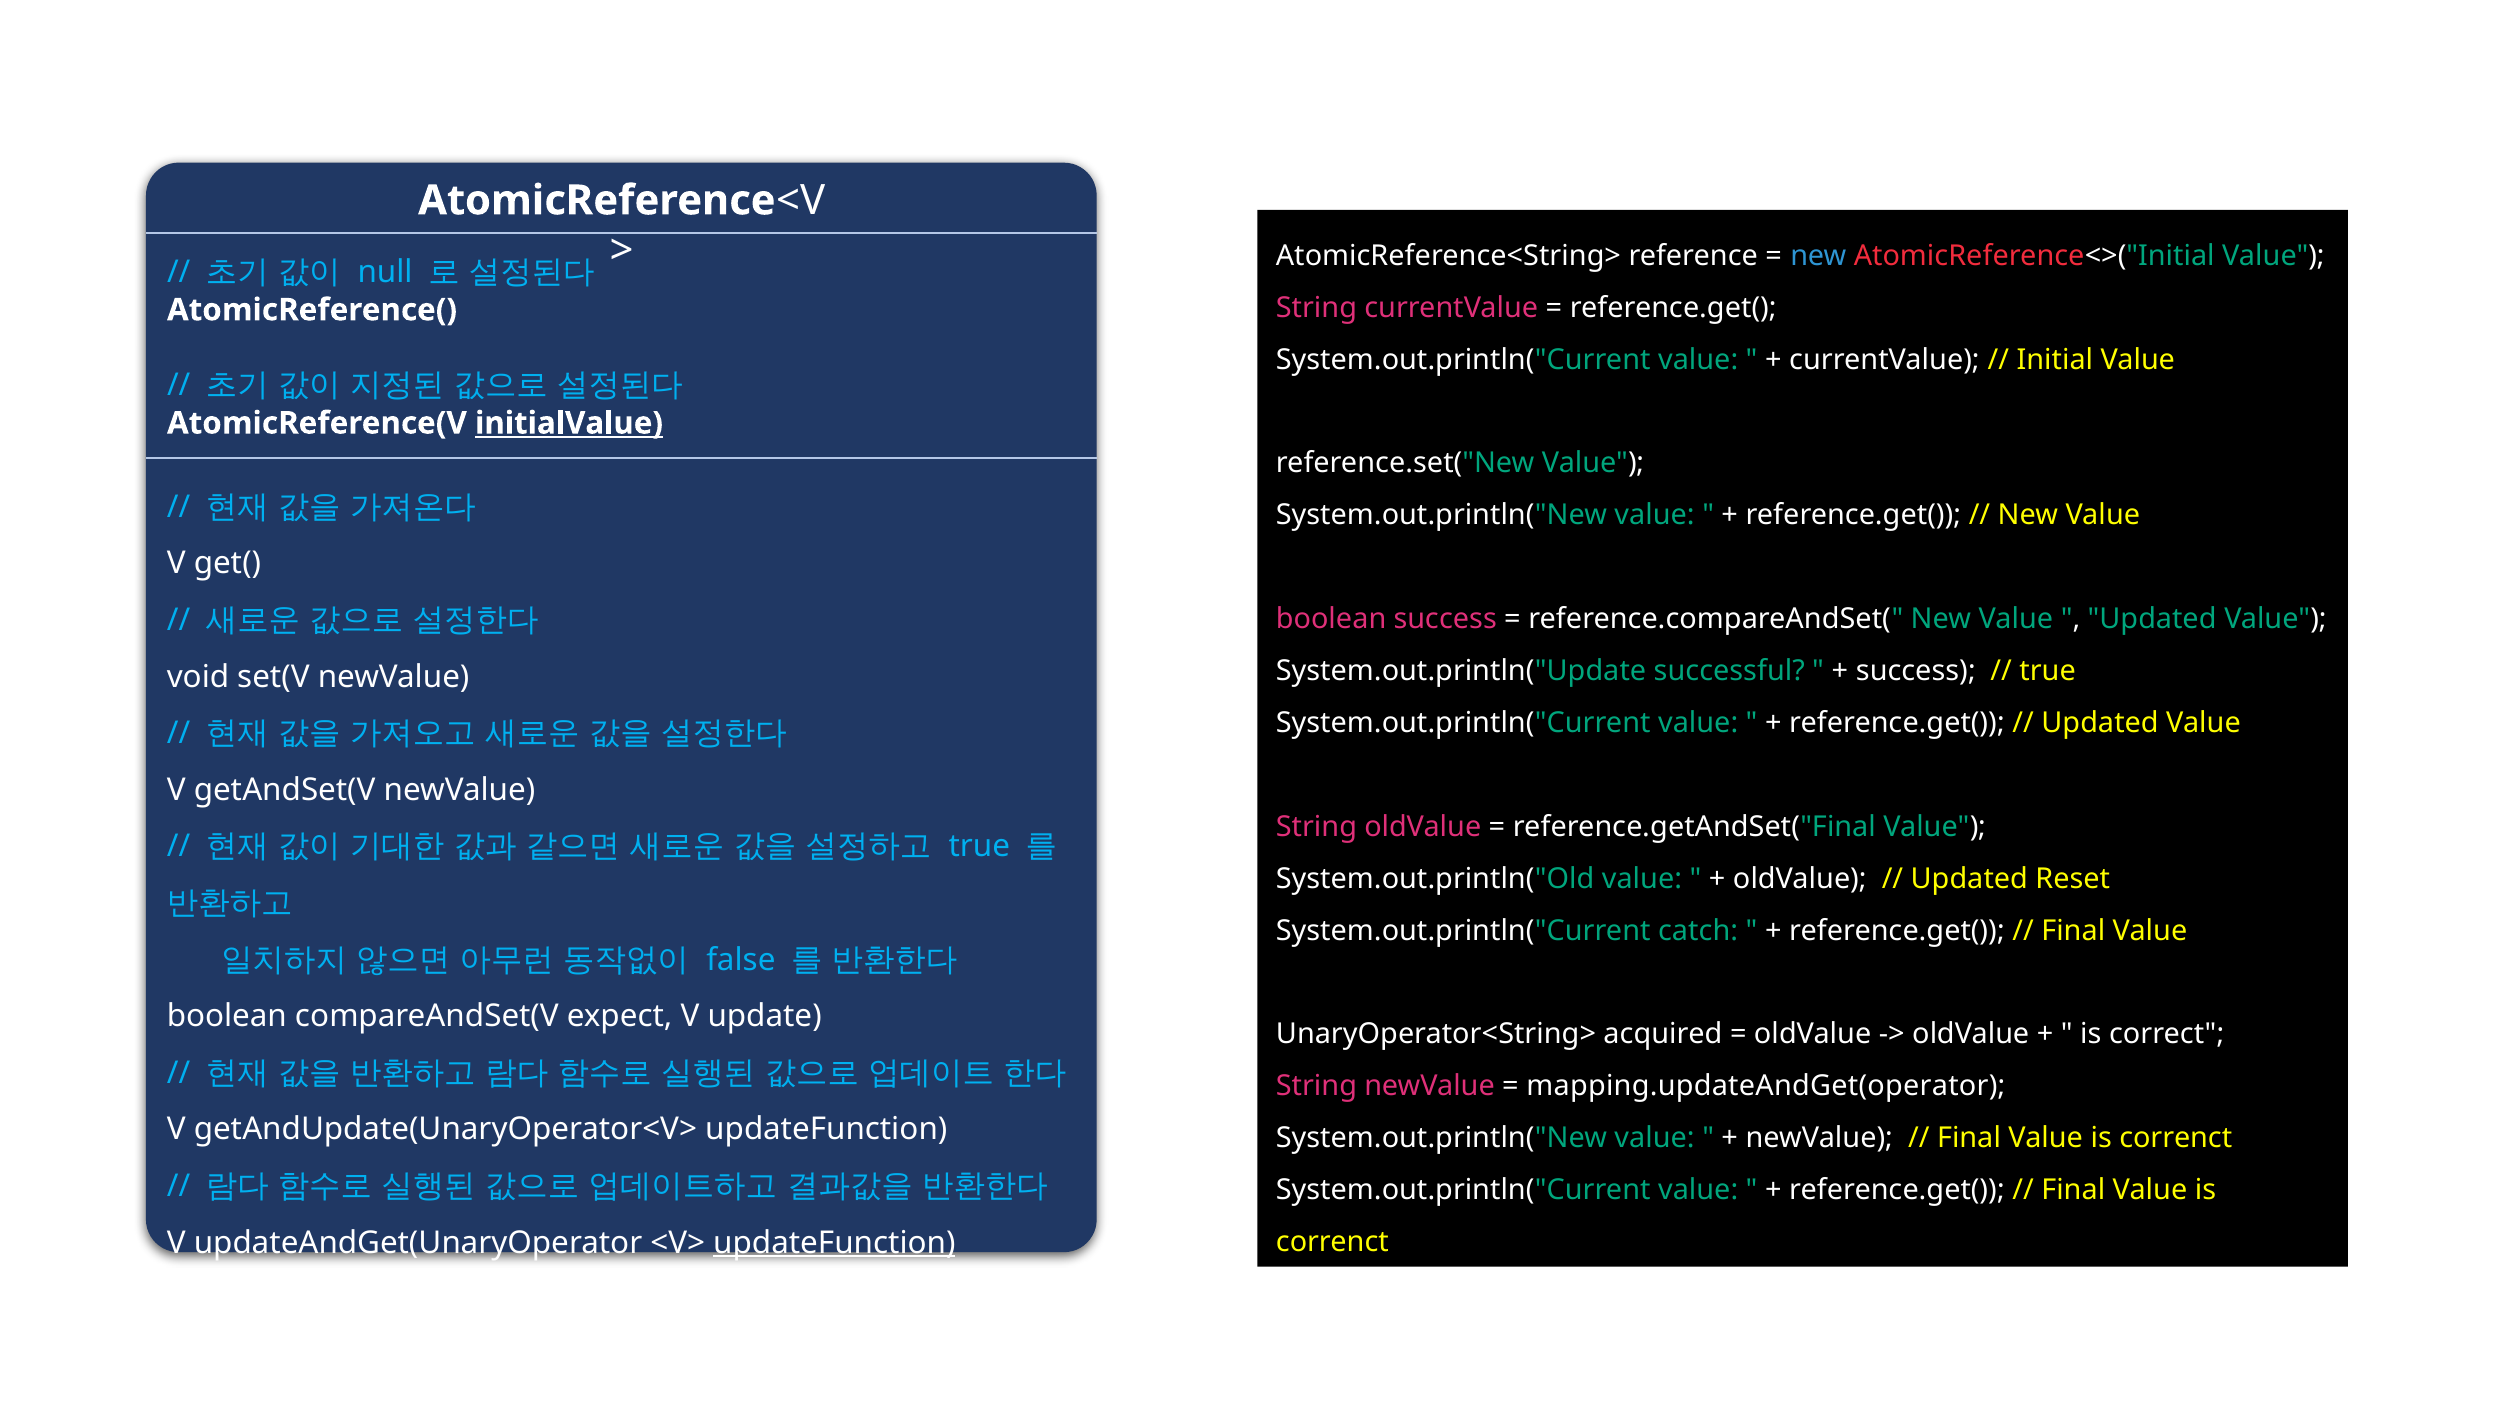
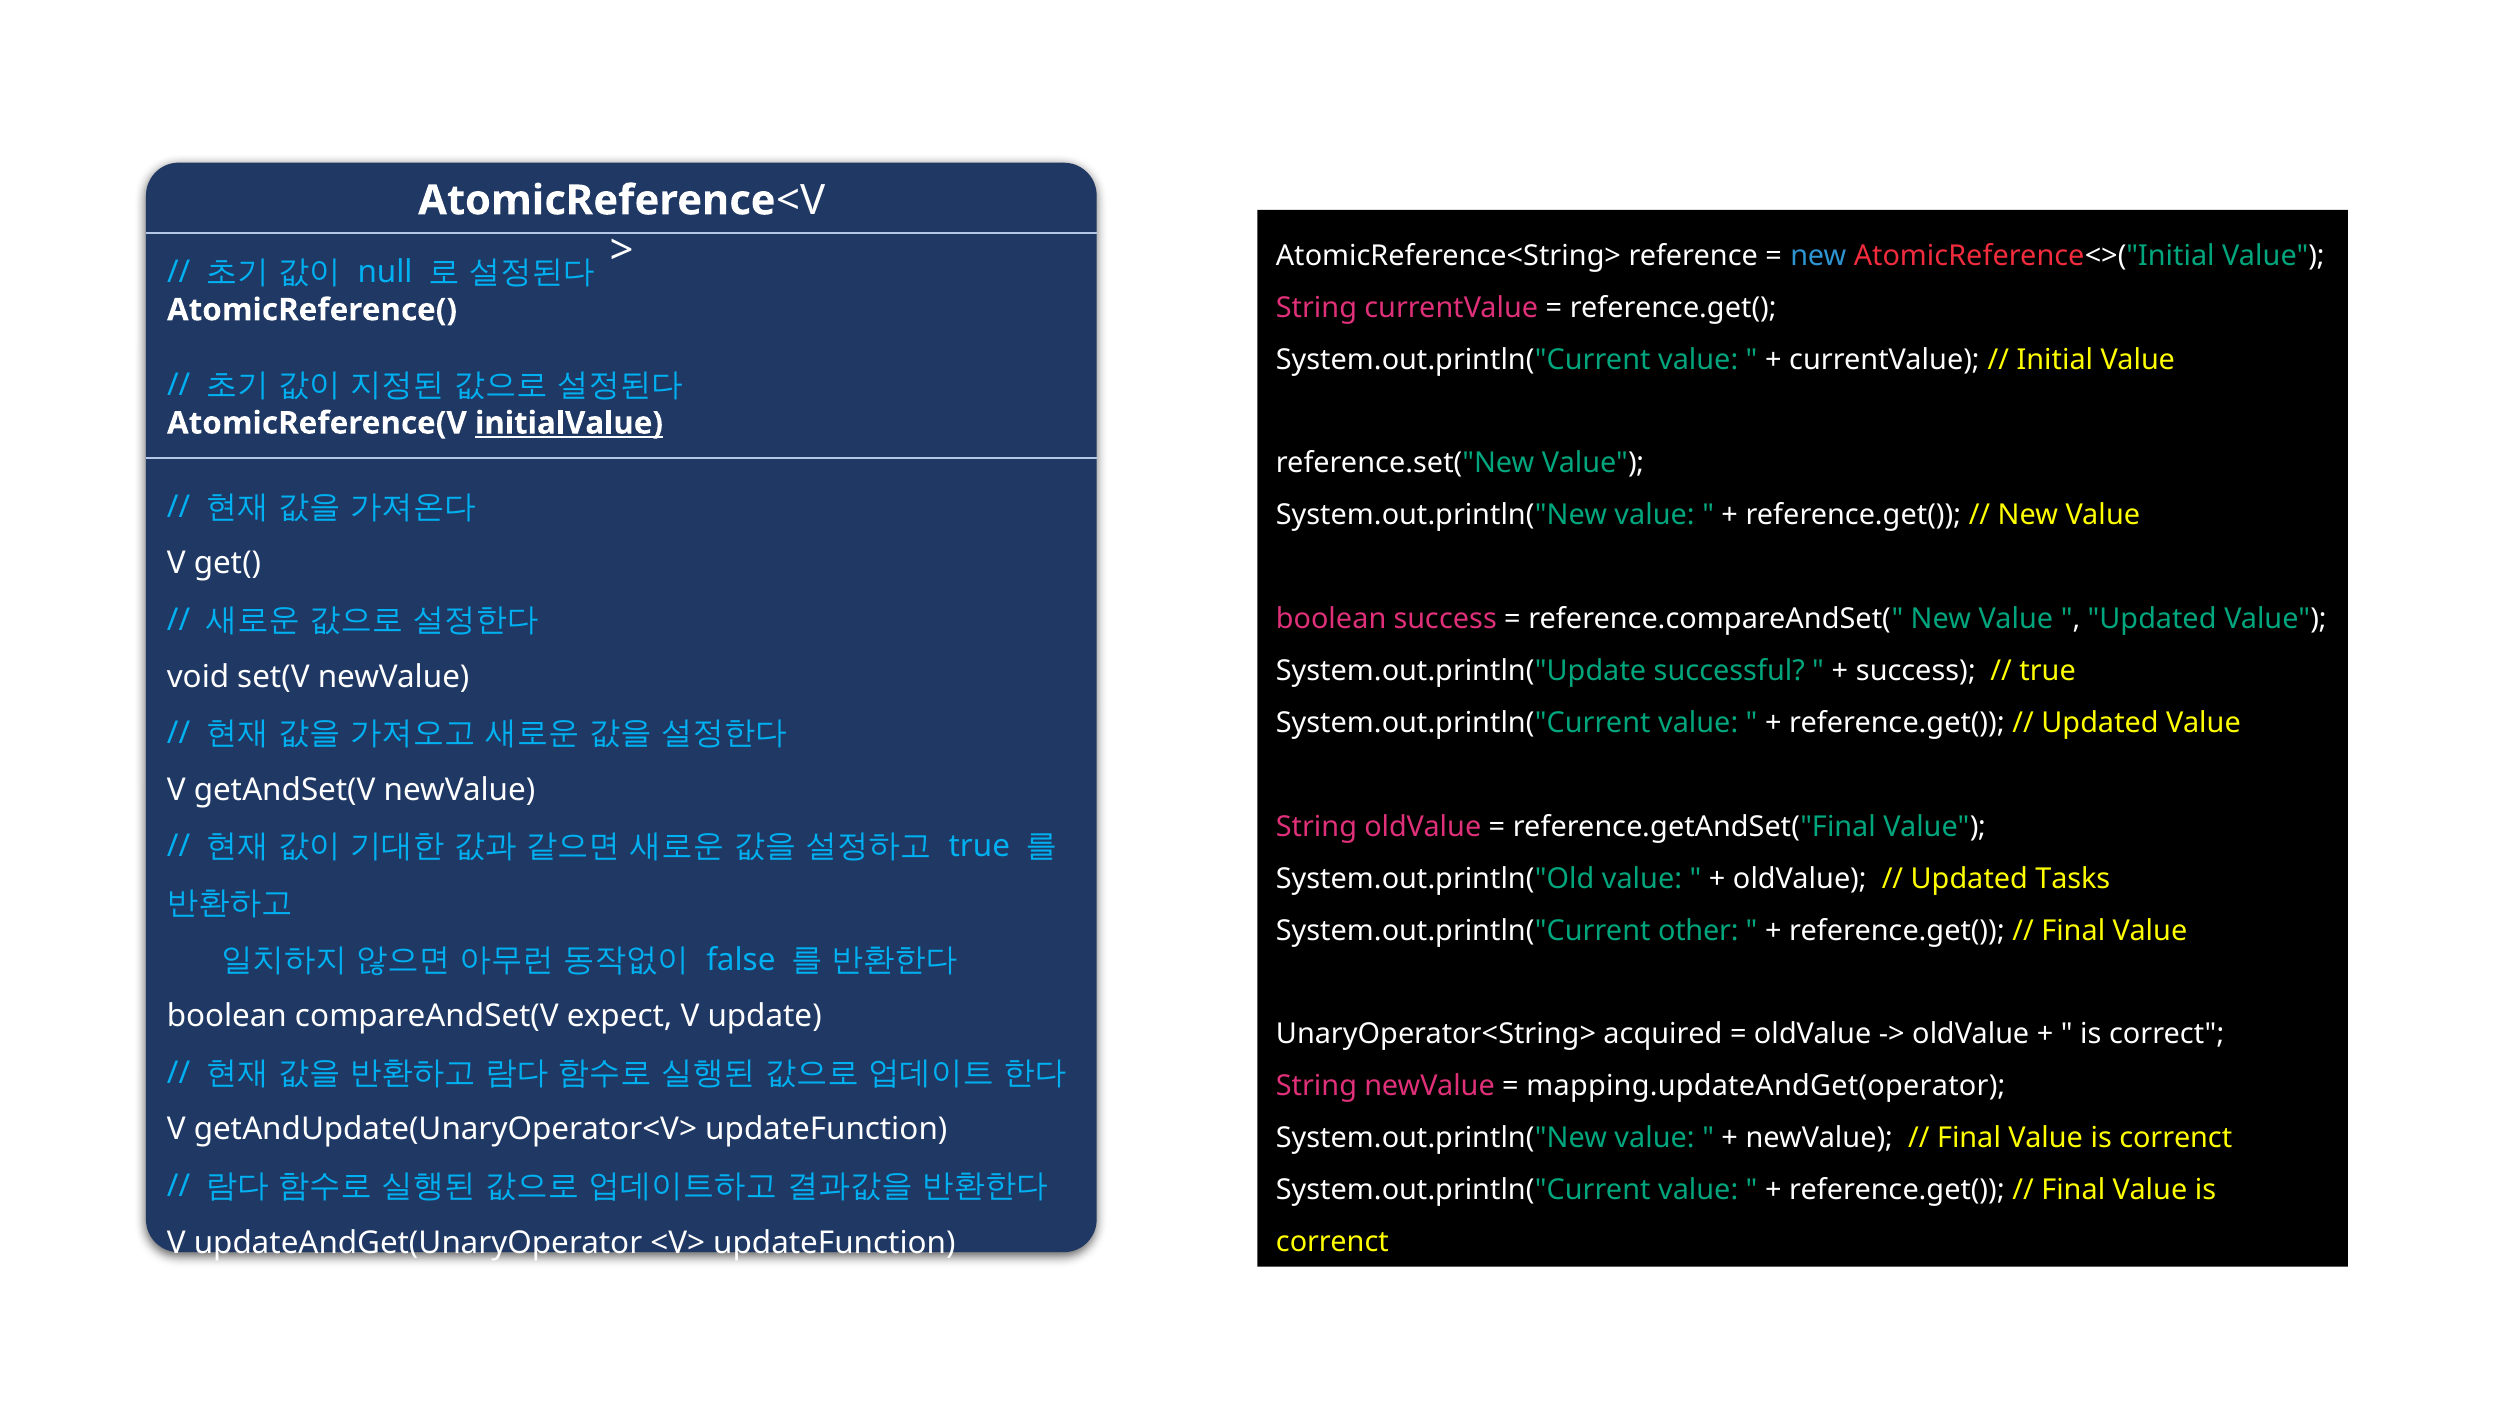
Reset: Reset -> Tasks (2073, 879)
catch: catch -> other (1698, 930)
updateFunction underline: present -> none (834, 1242)
